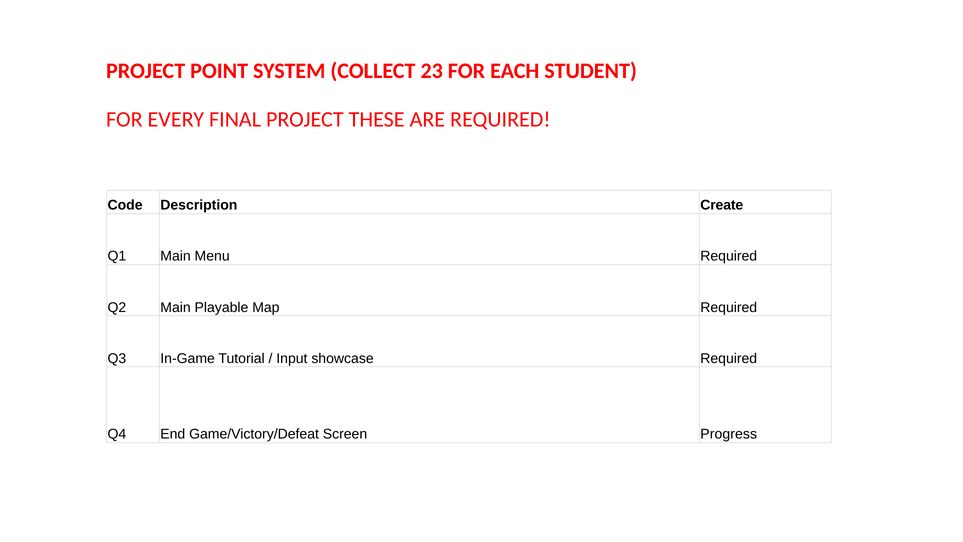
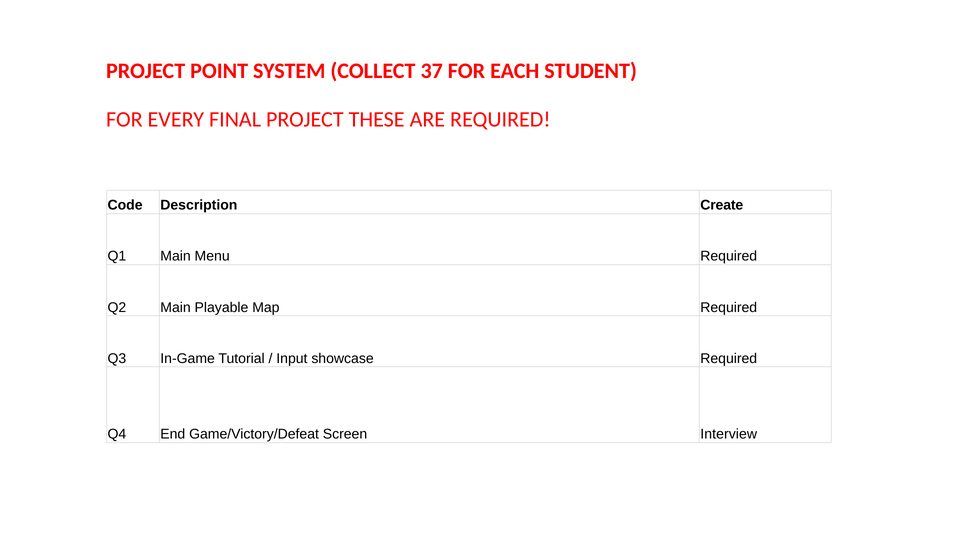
23: 23 -> 37 (432, 71)
Progress: Progress -> Interview (729, 434)
